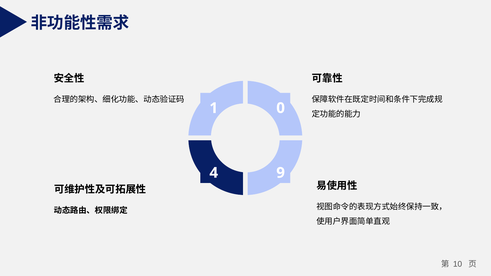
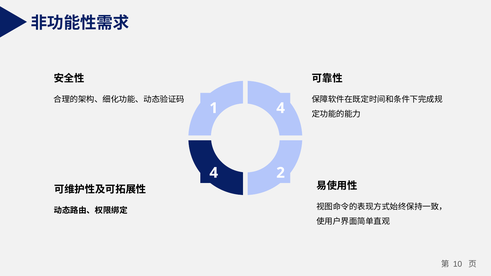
1 0: 0 -> 4 (281, 108)
9: 9 -> 2 (281, 173)
